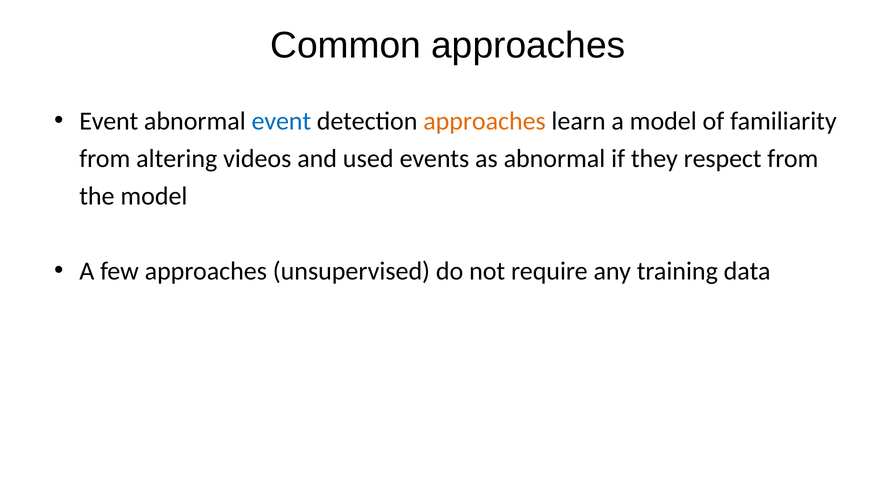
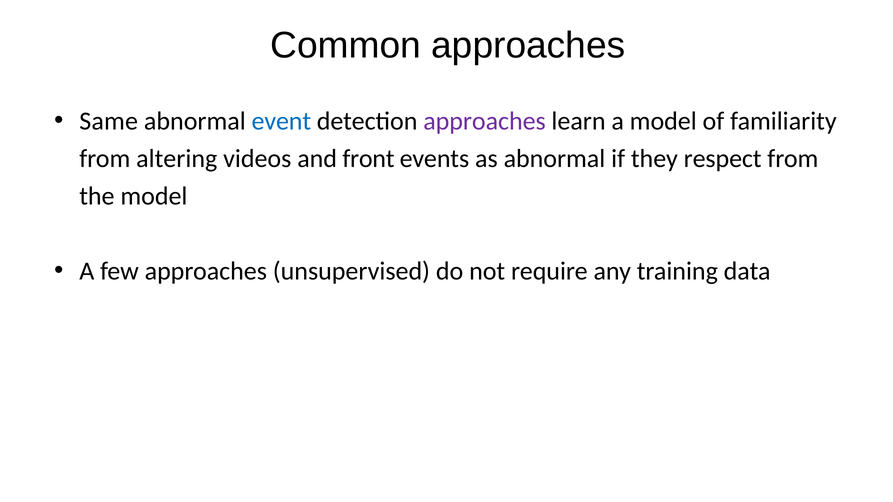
Event: Event -> Same (109, 121)
approaches colour: orange -> purple (485, 121)
used: used -> front (368, 159)
